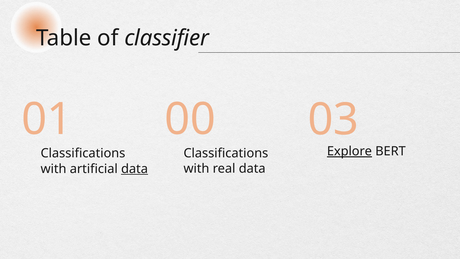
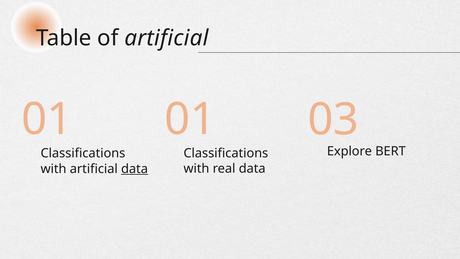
of classifier: classifier -> artificial (167, 38)
01 00: 00 -> 01 (190, 119)
Explore underline: present -> none (349, 151)
